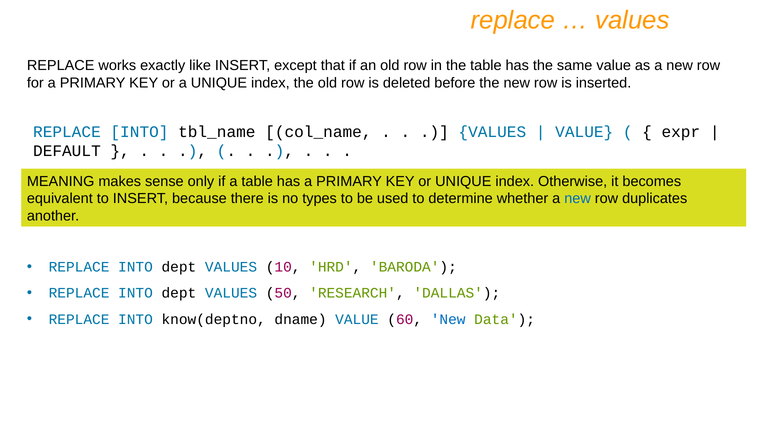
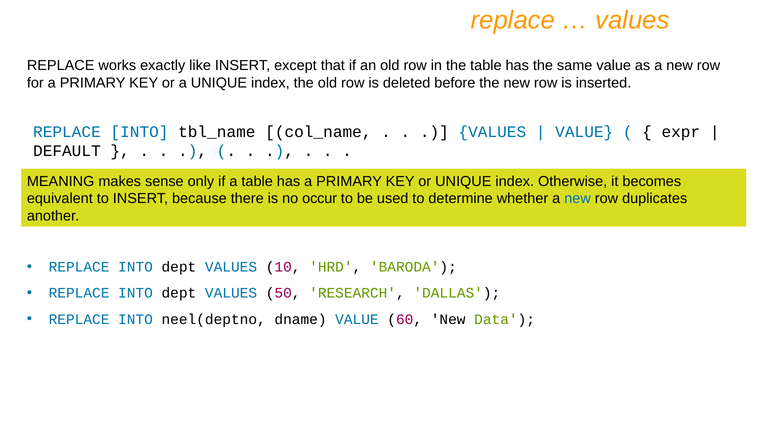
types: types -> occur (320, 199)
know(deptno: know(deptno -> neel(deptno (214, 319)
New colour: blue -> black (448, 319)
